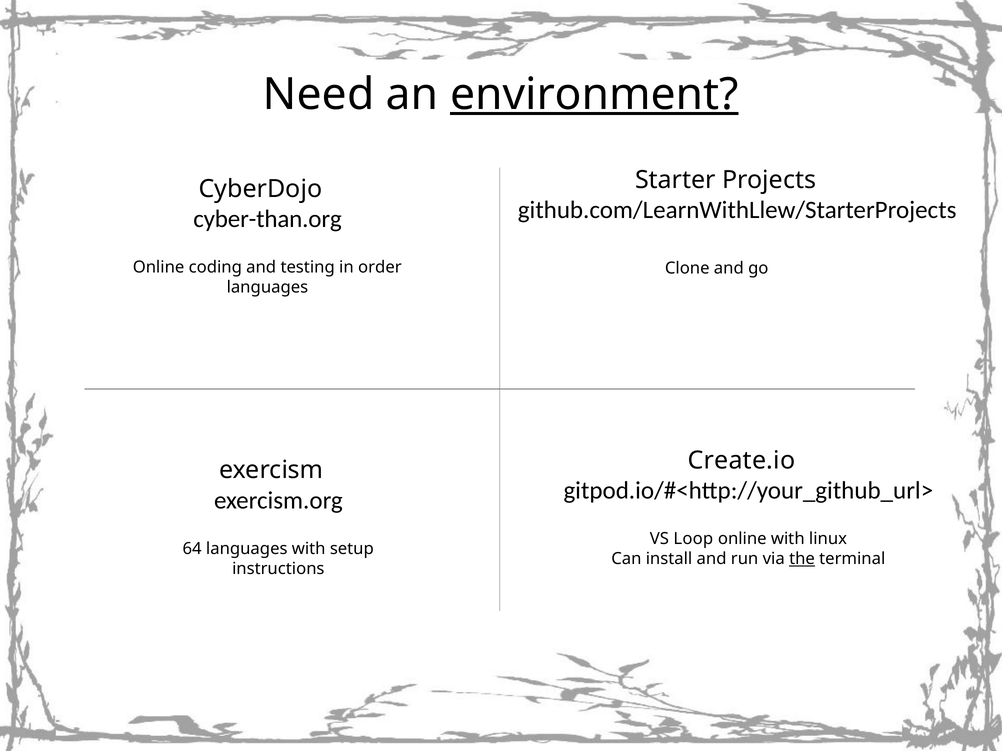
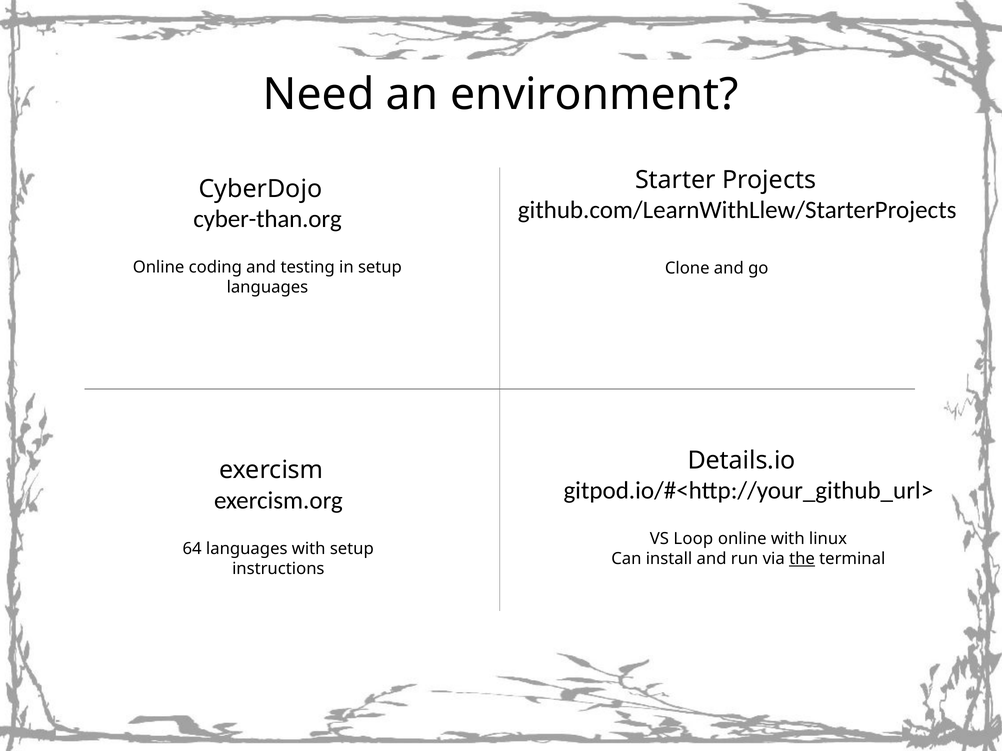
environment underline: present -> none (594, 94)
in order: order -> setup (380, 268)
Create.io: Create.io -> Details.io (742, 461)
